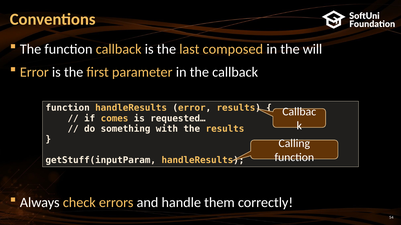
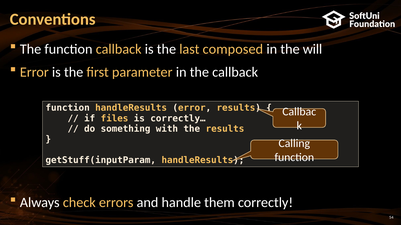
comes: comes -> files (115, 119)
requested…: requested… -> correctly… (178, 119)
